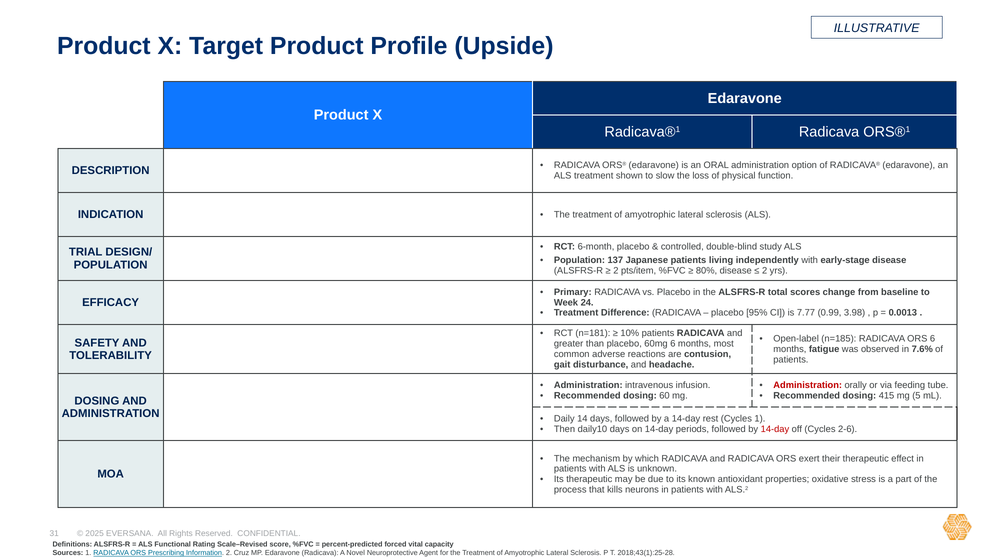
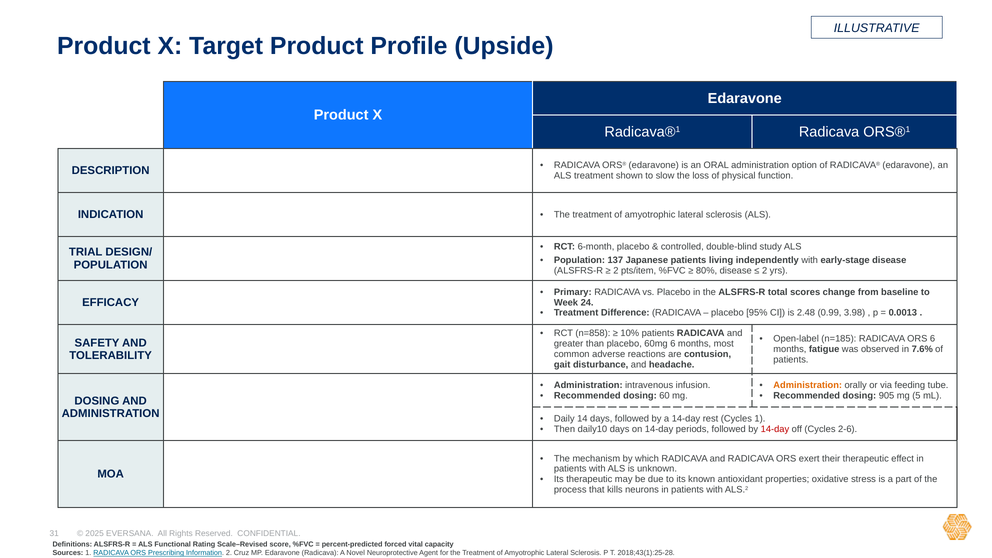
7.77: 7.77 -> 2.48 (806, 313)
n=181: n=181 -> n=858 (593, 333)
Administration colour: red -> orange (808, 385)
415: 415 -> 905 (887, 396)
